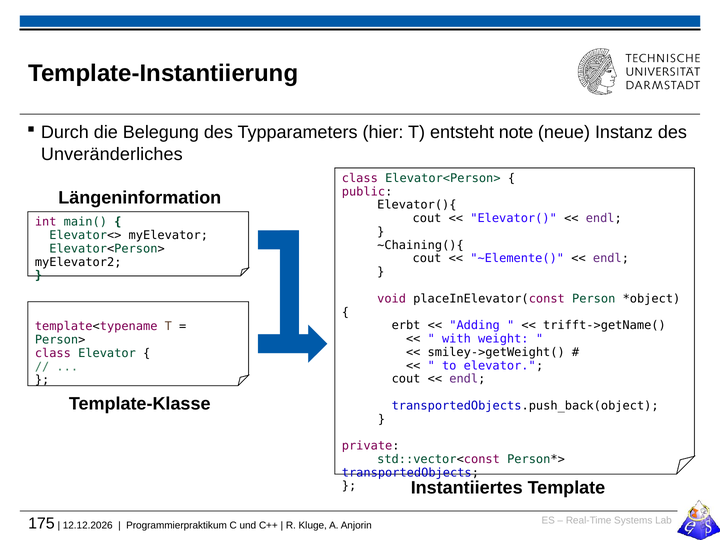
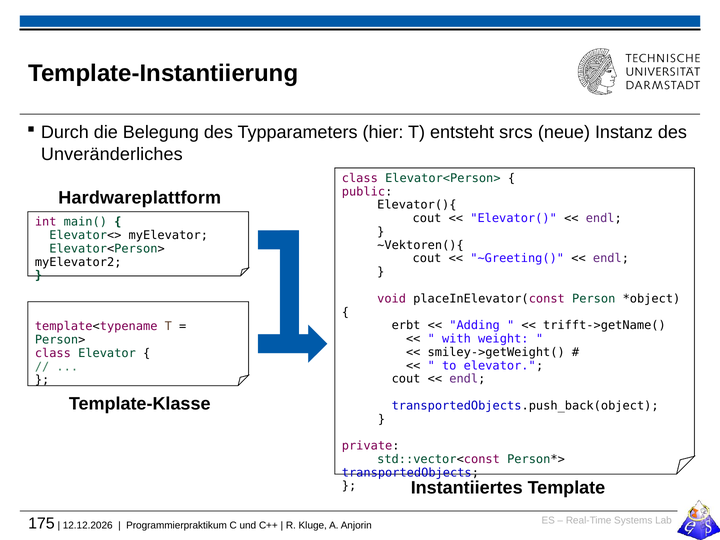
note: note -> srcs (516, 133)
Längeninformation: Längeninformation -> Hardwareplattform (140, 198)
~Chaining(){: ~Chaining(){ -> ~Vektoren(){ (421, 245)
~Elemente(: ~Elemente( -> ~Greeting( (517, 259)
